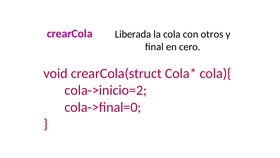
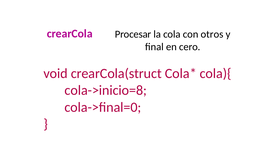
Liberada: Liberada -> Procesar (133, 34)
cola->inicio=2: cola->inicio=2 -> cola->inicio=8 (106, 90)
